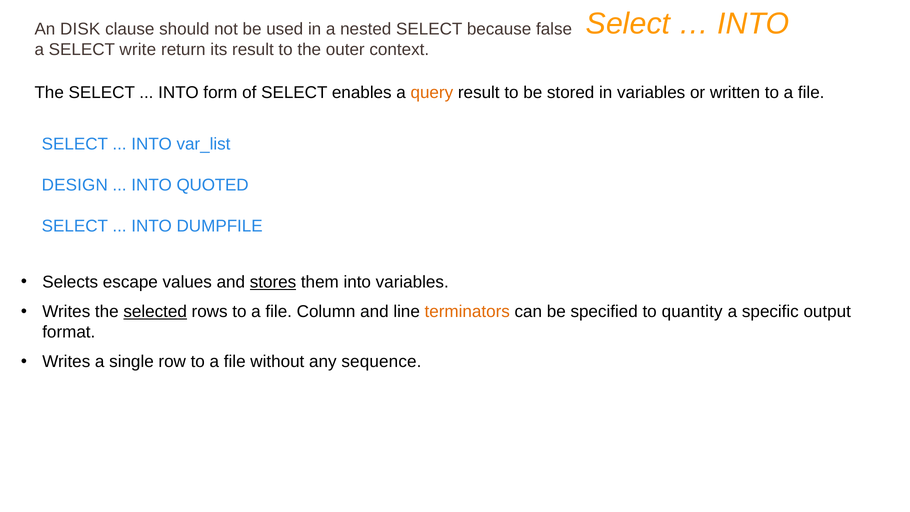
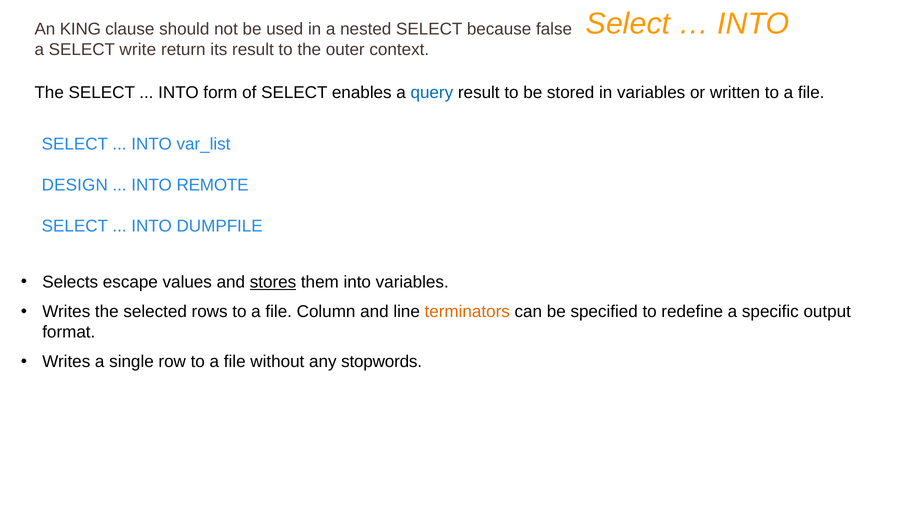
DISK: DISK -> KING (80, 29)
query colour: orange -> blue (432, 93)
QUOTED: QUOTED -> REMOTE (213, 185)
selected underline: present -> none (155, 312)
quantity: quantity -> redefine (692, 312)
sequence: sequence -> stopwords (382, 362)
